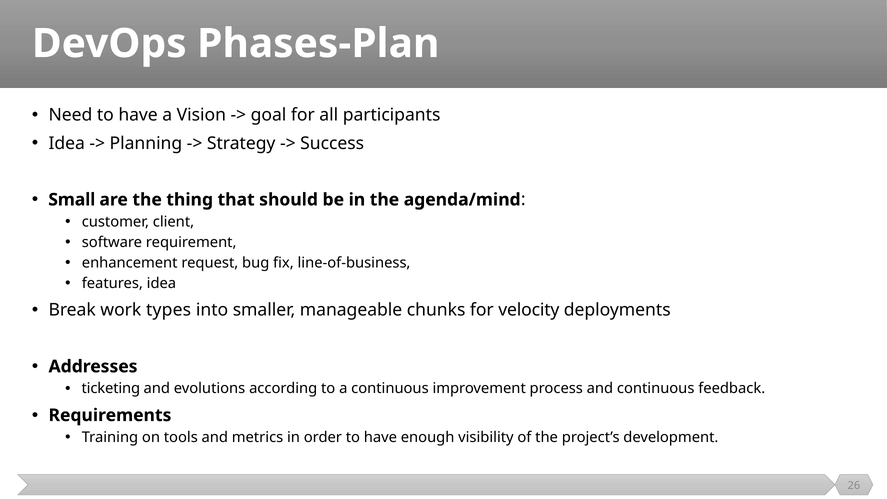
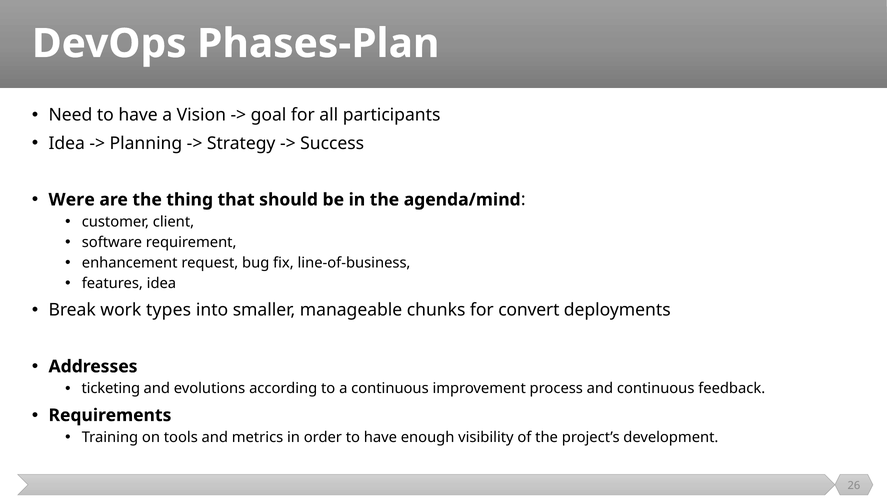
Small: Small -> Were (72, 200)
velocity: velocity -> convert (529, 310)
